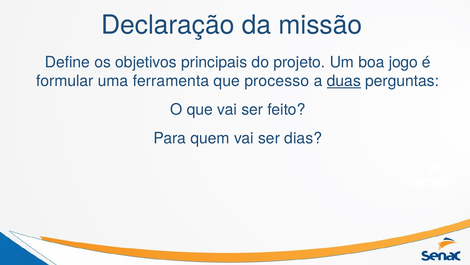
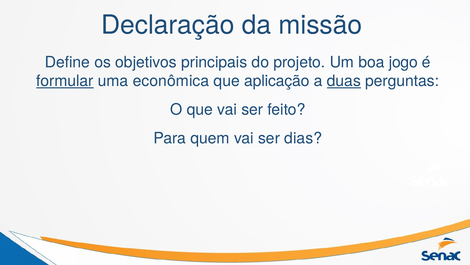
formular underline: none -> present (65, 81)
ferramenta: ferramenta -> econômica (171, 81)
processo: processo -> aplicação (277, 81)
